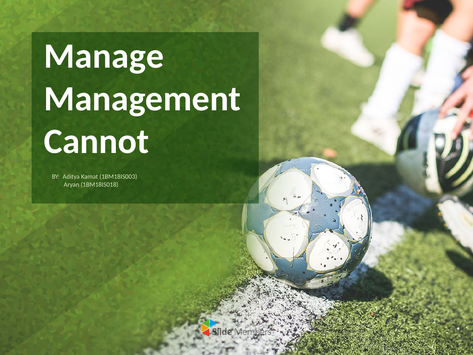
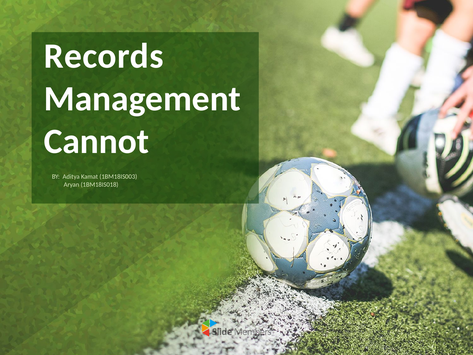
Manage: Manage -> Records (104, 56)
